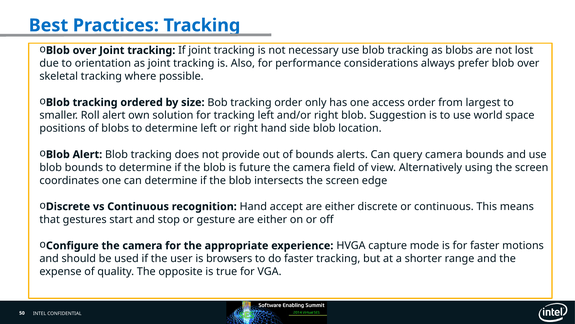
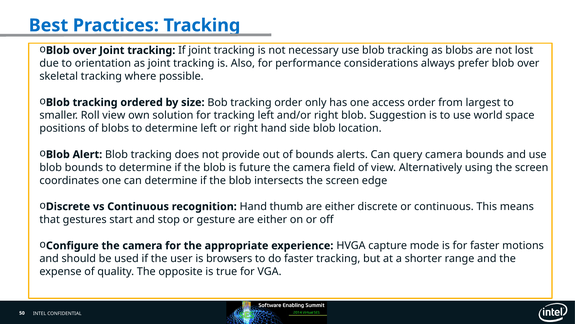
Roll alert: alert -> view (114, 115)
accept: accept -> thumb (286, 206)
